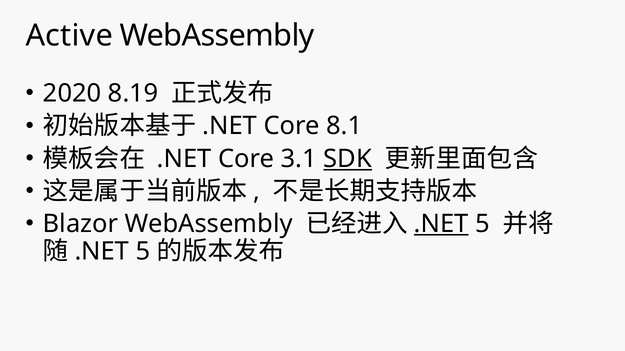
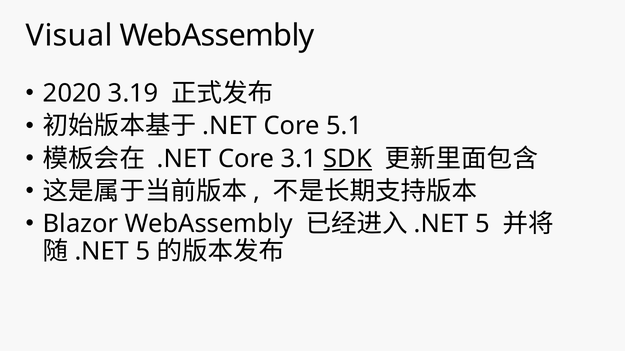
Active: Active -> Visual (69, 36)
8.19: 8.19 -> 3.19 (133, 93)
8.1: 8.1 -> 5.1 (344, 126)
.NET underline: present -> none (441, 224)
